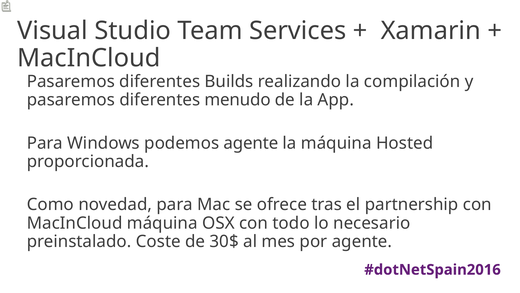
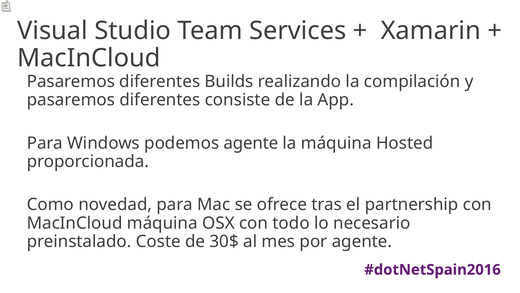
menudo: menudo -> consiste (238, 100)
